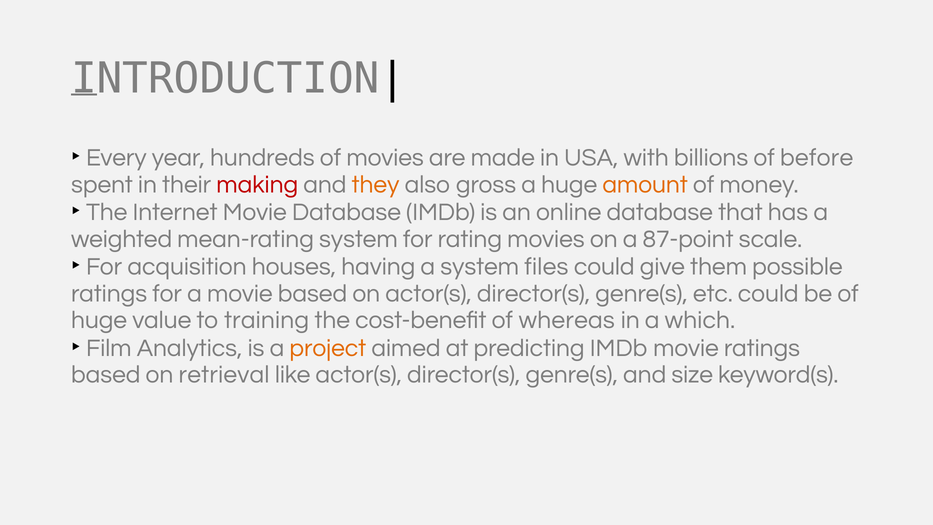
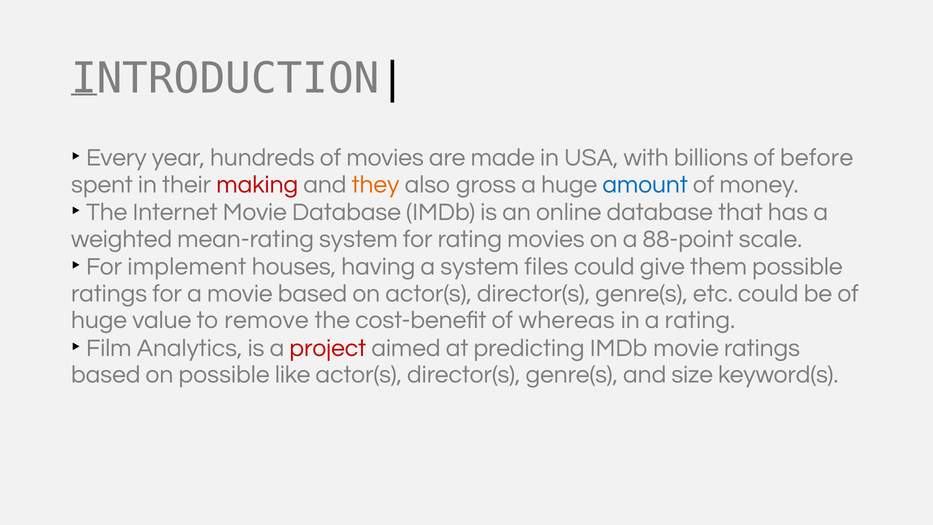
amount colour: orange -> blue (645, 184)
87-point: 87-point -> 88-point (688, 239)
acquisition: acquisition -> implement (187, 267)
training: training -> remove (266, 320)
a which: which -> rating (700, 320)
project colour: orange -> red (328, 348)
on retrieval: retrieval -> possible (224, 375)
